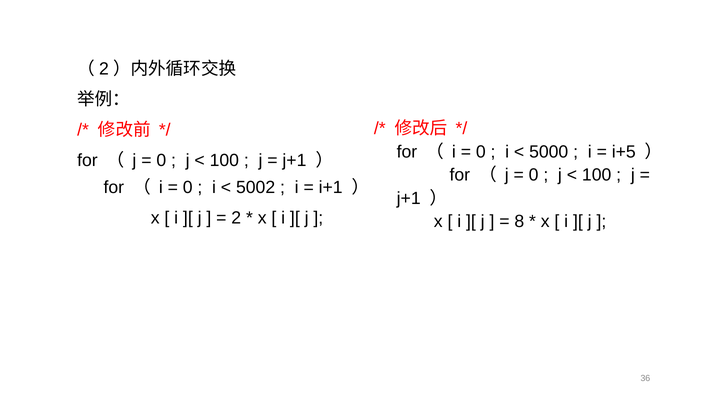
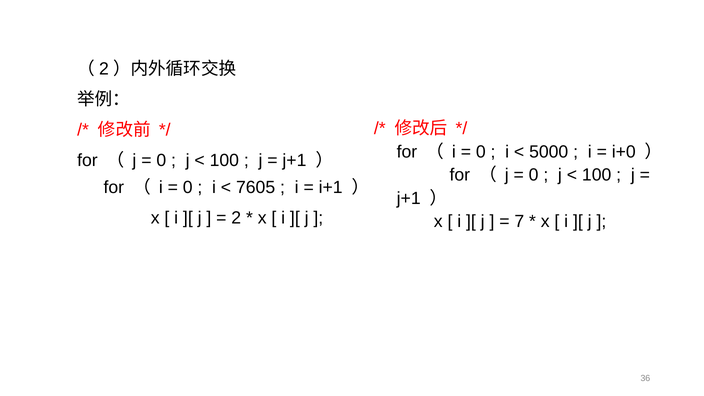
i+5: i+5 -> i+0 (624, 152)
5002: 5002 -> 7605 (256, 187)
8: 8 -> 7 (519, 222)
